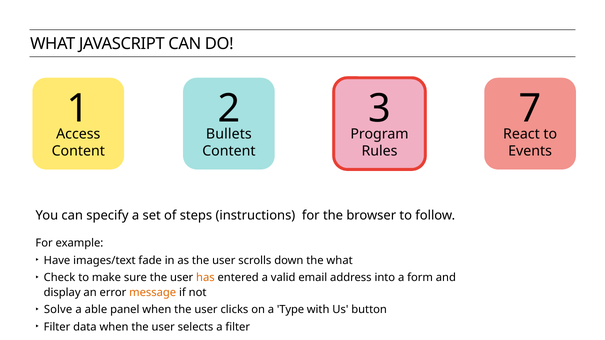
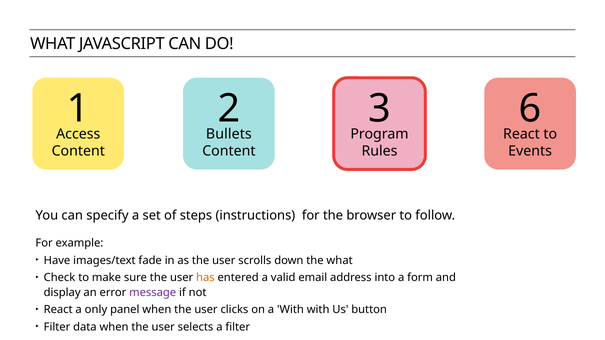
7: 7 -> 6 (530, 108)
message colour: orange -> purple (153, 292)
Solve: Solve -> React (58, 309)
able: able -> only (96, 309)
a Type: Type -> With (290, 309)
